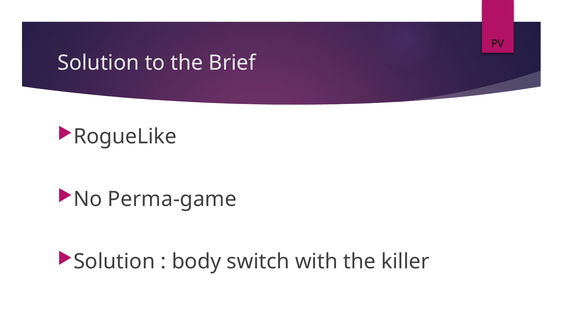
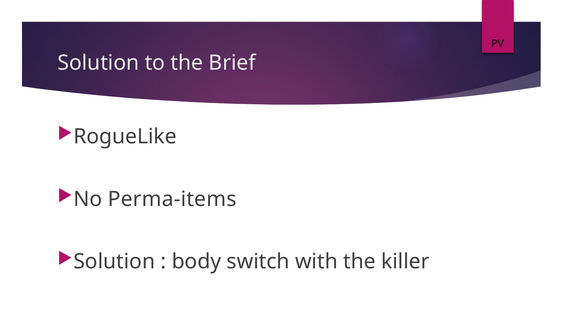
Perma-game: Perma-game -> Perma-items (172, 199)
